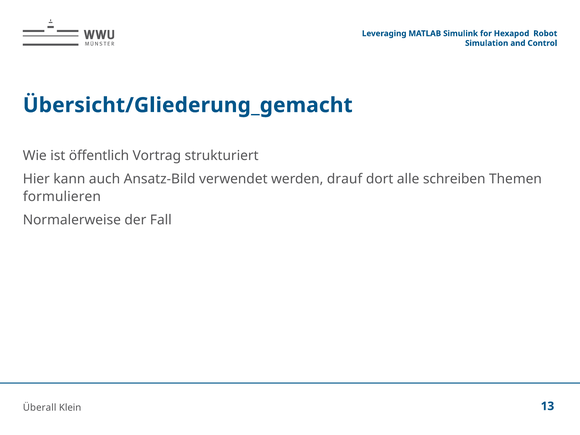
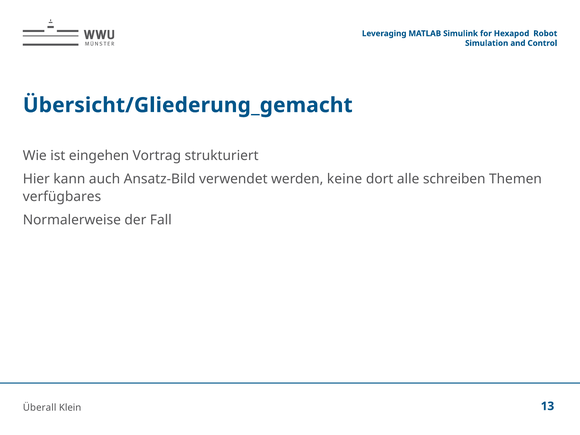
öffentlich: öffentlich -> eingehen (99, 155)
drauf: drauf -> keine (345, 179)
formulieren: formulieren -> verfügbares (62, 197)
